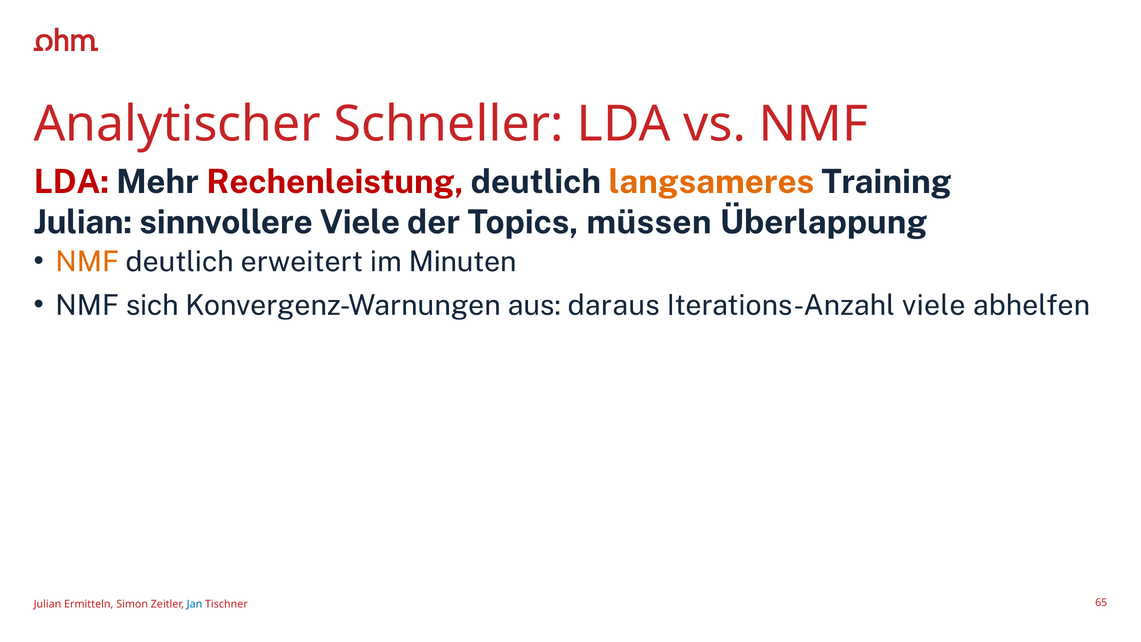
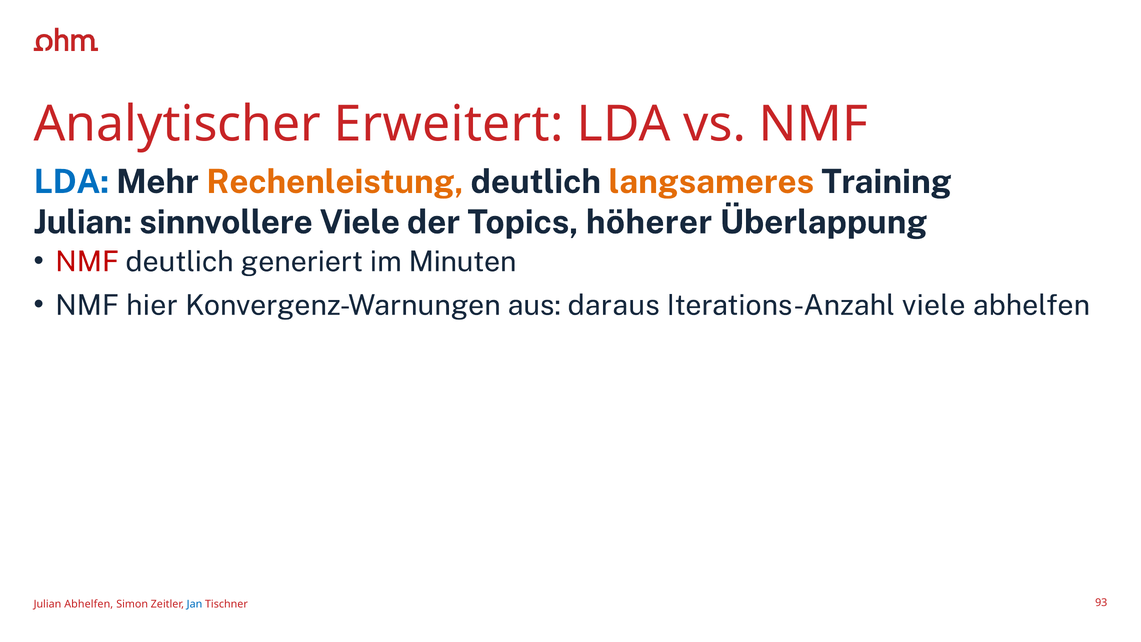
Schneller: Schneller -> Erweitert (449, 124)
LDA colour: red -> blue (71, 182)
Rechenleistung colour: red -> orange (335, 182)
müssen: müssen -> höherer (649, 222)
NMF colour: orange -> red (87, 262)
erweitert: erweitert -> generiert (302, 262)
sich: sich -> hier (152, 305)
Julian Ermitteln: Ermitteln -> Abhelfen (89, 604)
65: 65 -> 93 (1101, 603)
